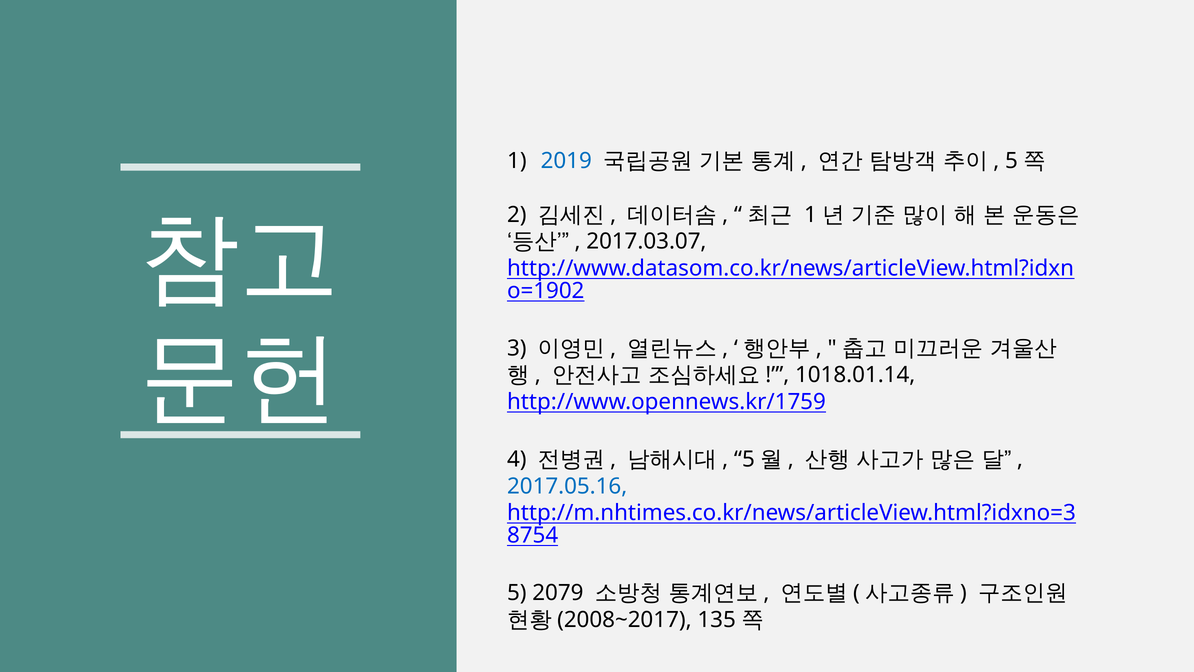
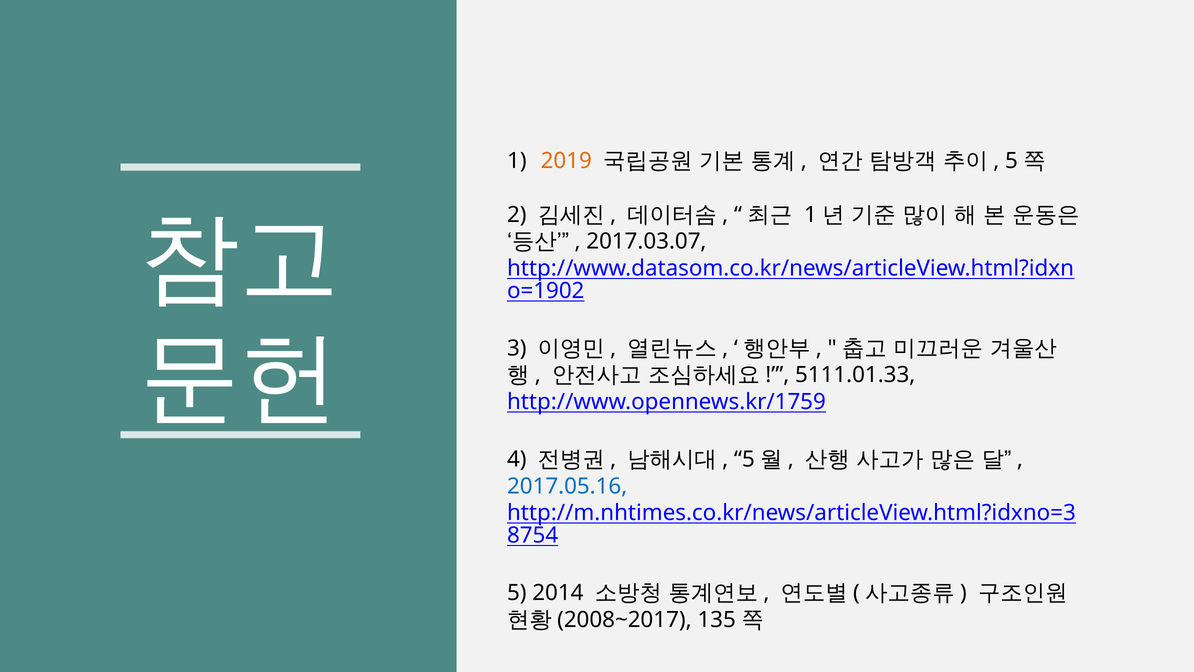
2019 colour: blue -> orange (566, 161)
1018.01.14: 1018.01.14 -> 5111.01.33 (855, 375)
2079: 2079 -> 2014 (558, 592)
